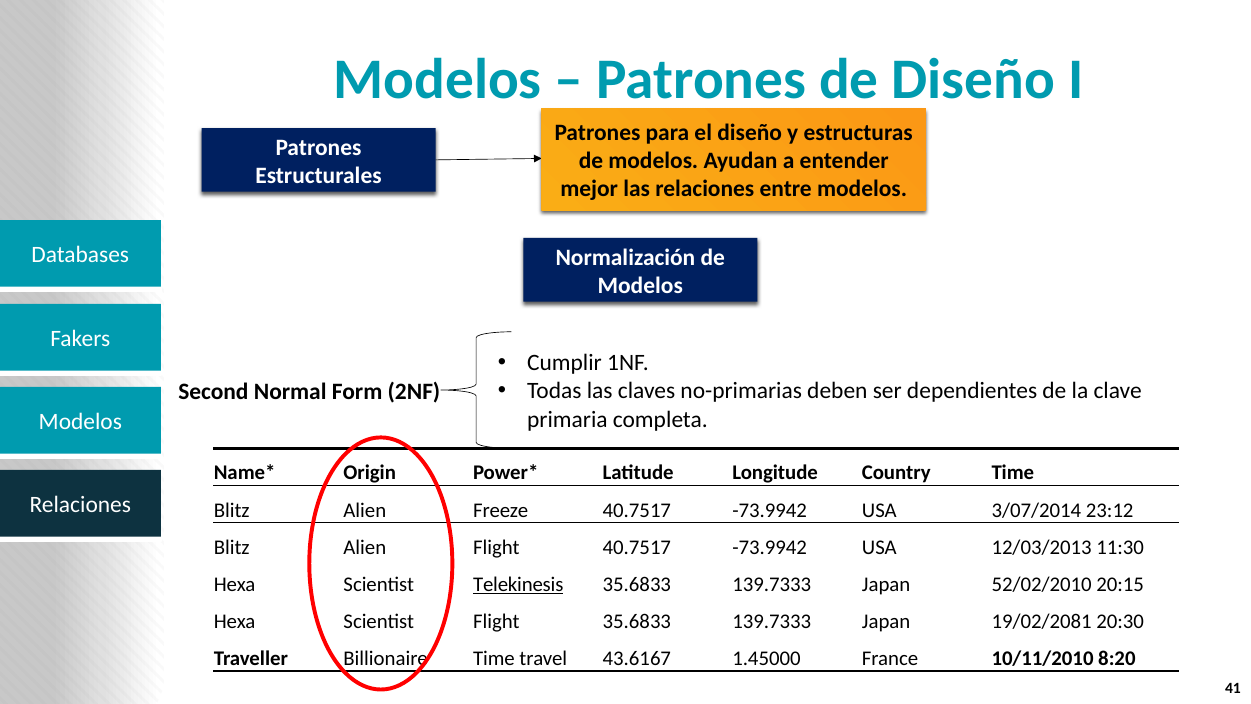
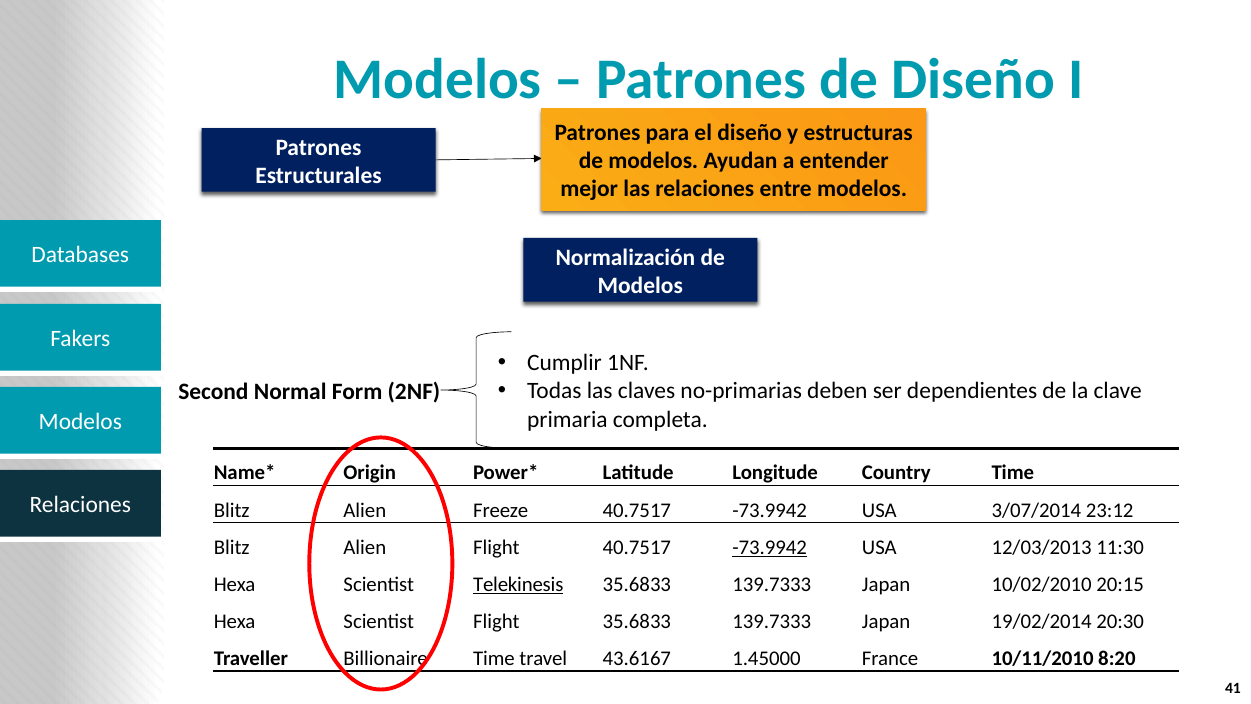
-73.9942 underline: none -> present (770, 547)
52/02/2010: 52/02/2010 -> 10/02/2010 (1042, 584)
19/02/2081: 19/02/2081 -> 19/02/2014 (1042, 621)
